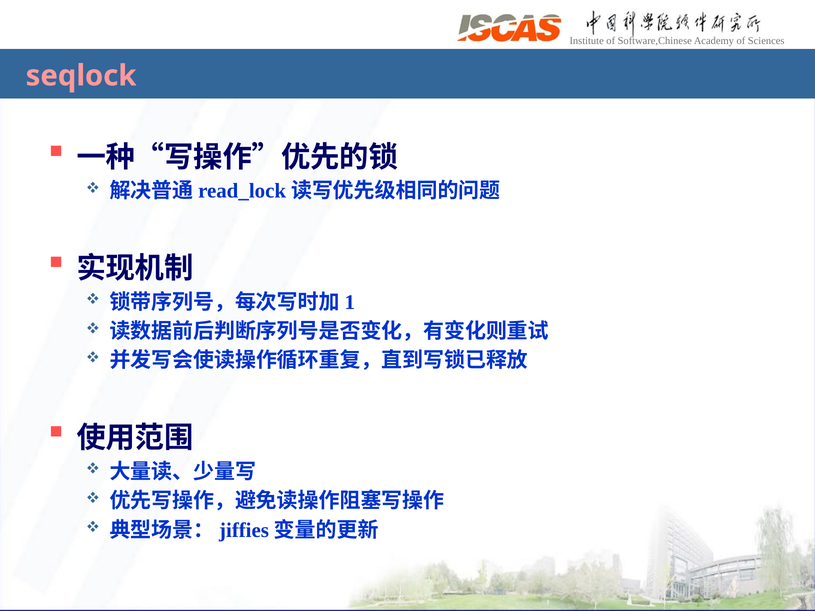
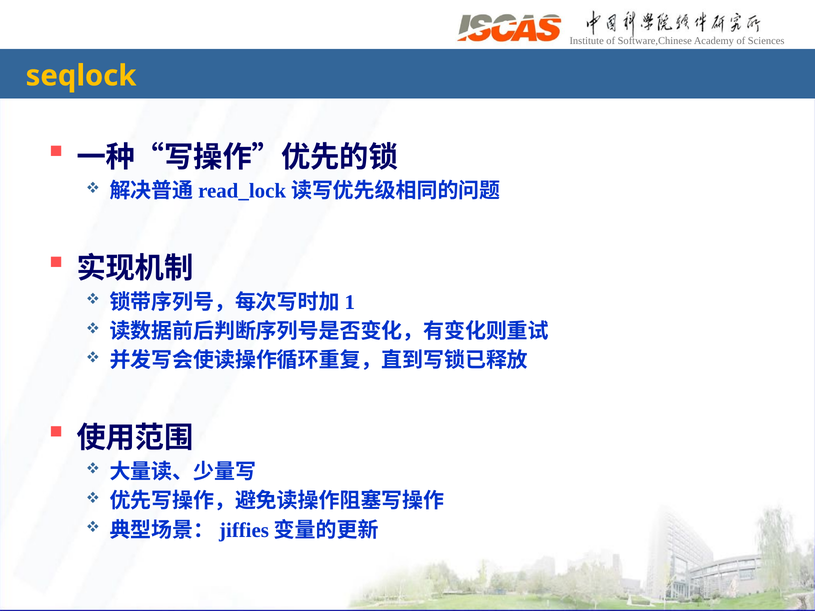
seqlock colour: pink -> yellow (81, 76)
